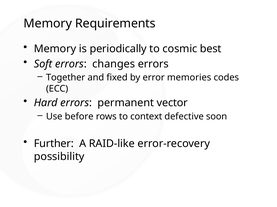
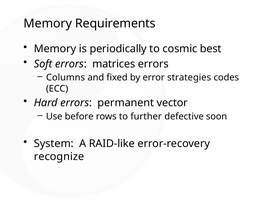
changes: changes -> matrices (114, 64)
Together: Together -> Columns (66, 78)
memories: memories -> strategies (189, 78)
context: context -> further (146, 117)
Further: Further -> System (54, 144)
possibility: possibility -> recognize (59, 157)
